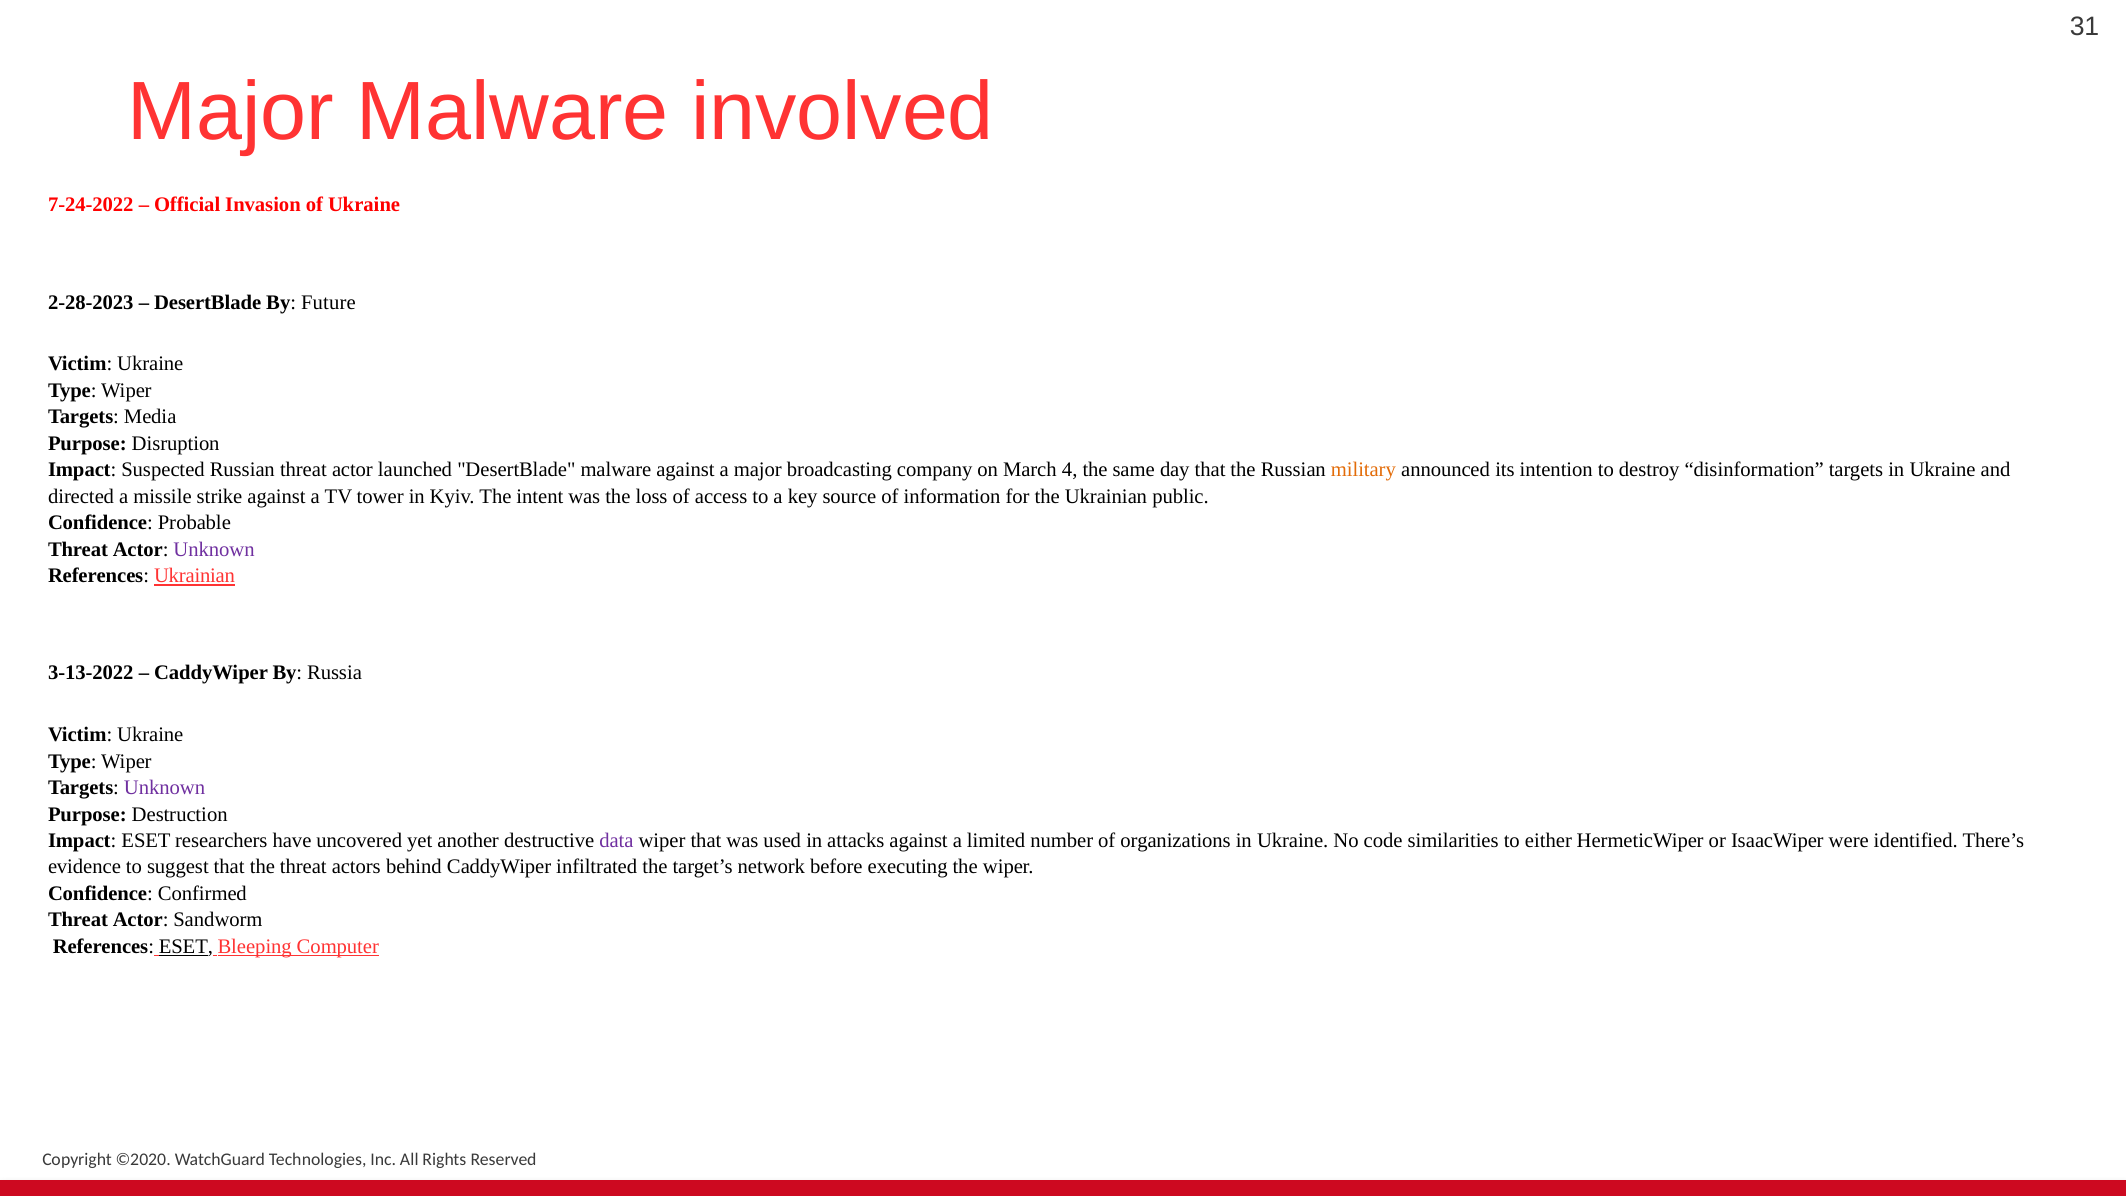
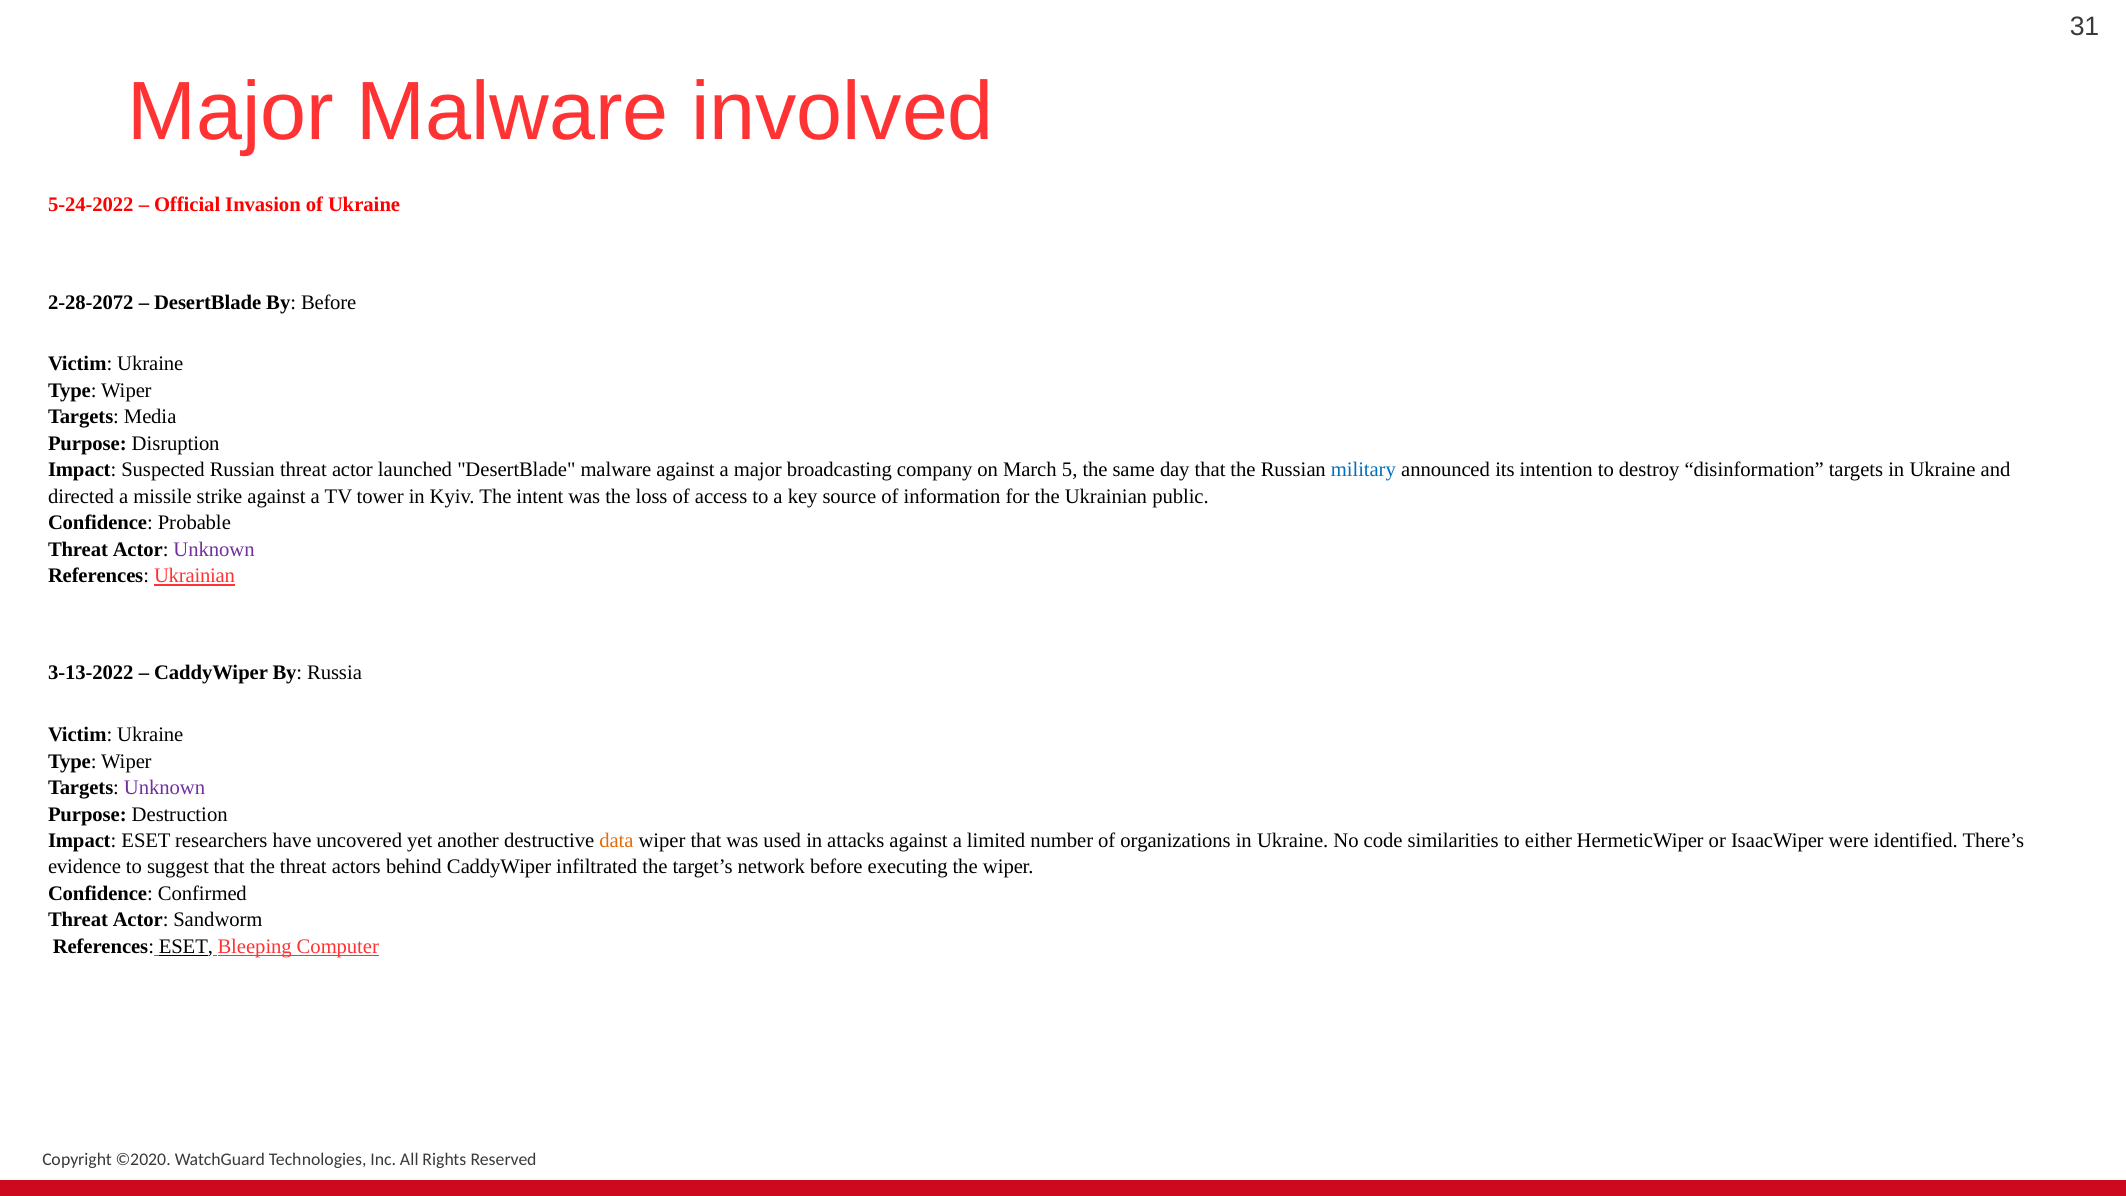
7-24-2022: 7-24-2022 -> 5-24-2022 (91, 205)
2-28-2023: 2-28-2023 -> 2-28-2072 (91, 302)
By Future: Future -> Before (329, 302)
4: 4 -> 5 (1070, 470)
military colour: orange -> blue (1363, 470)
data colour: purple -> orange (616, 841)
